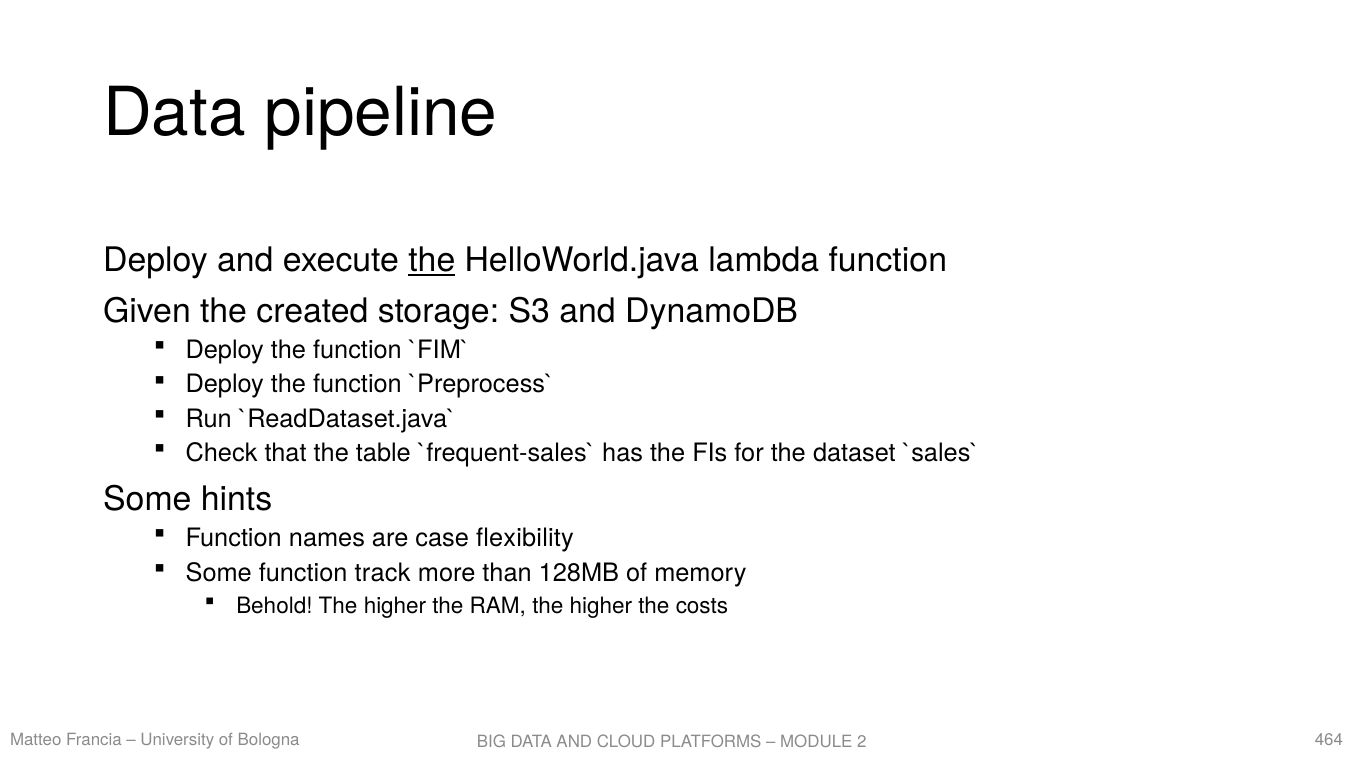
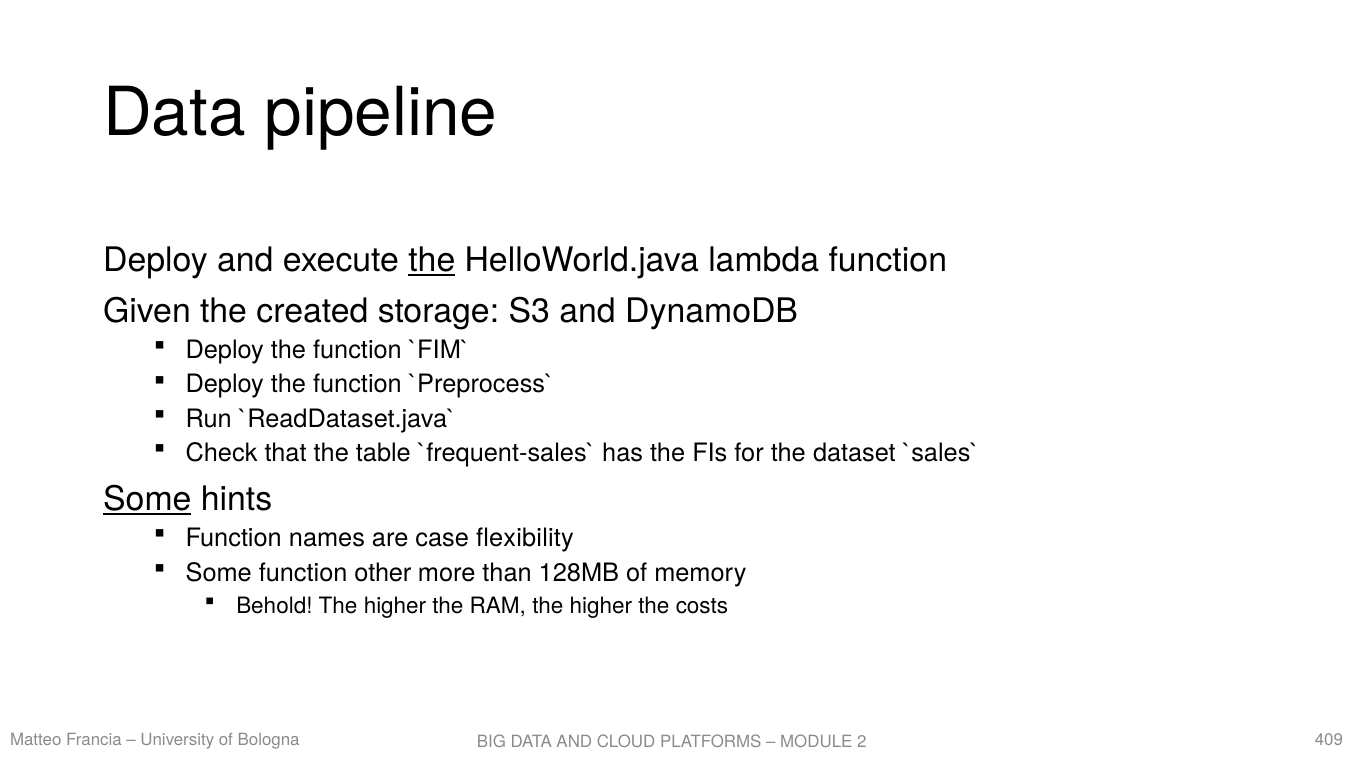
Some underline: none -> present (147, 499)
track: track -> other (383, 573)
464: 464 -> 409 (1329, 740)
